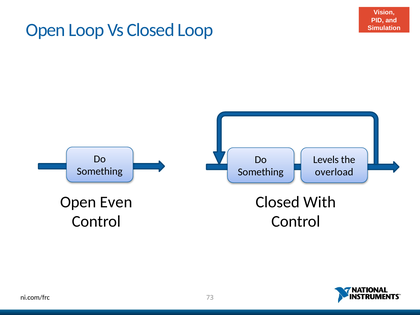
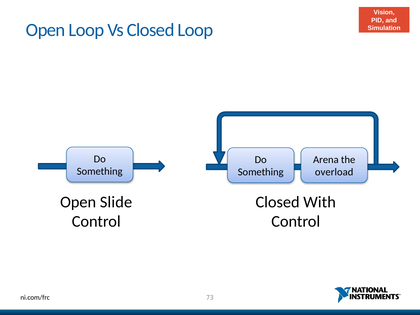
Levels: Levels -> Arena (326, 160)
Even: Even -> Slide (116, 202)
